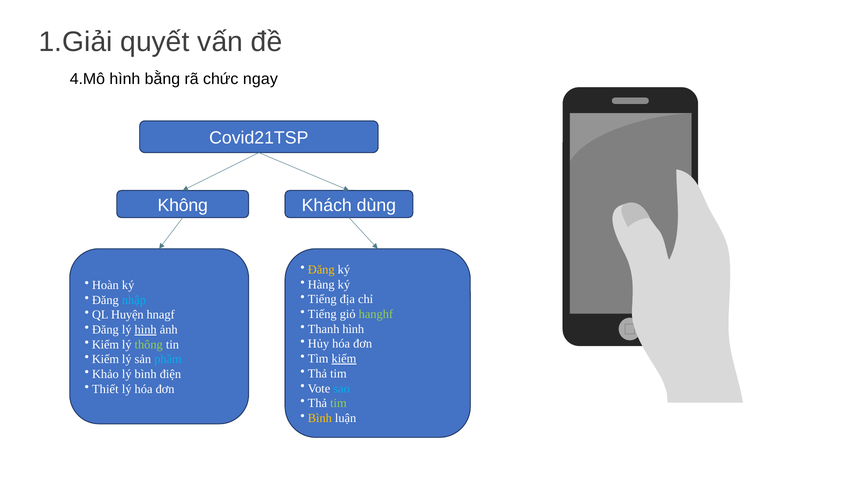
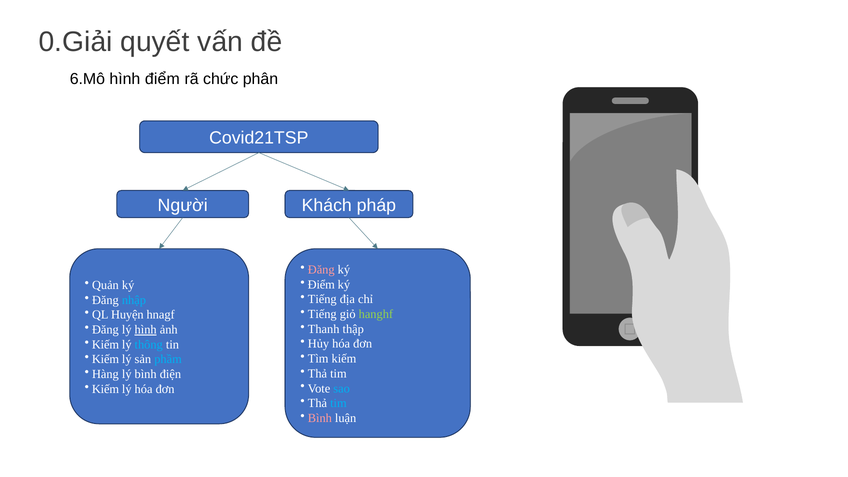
1.Giải: 1.Giải -> 0.Giải (76, 42)
4.Mô: 4.Mô -> 6.Mô (87, 79)
hình bằng: bằng -> điểm (162, 79)
ngay: ngay -> phân (260, 79)
Không: Không -> Người (183, 205)
dùng: dùng -> pháp (376, 205)
Đăng colour: yellow -> pink (321, 270)
Hàng: Hàng -> Điểm (321, 284)
Hoàn: Hoàn -> Quản (105, 285)
Thanh hình: hình -> thập (353, 329)
thông colour: light green -> light blue (149, 345)
kiếm underline: present -> none (344, 359)
Khảo: Khảo -> Hàng (105, 374)
Thiết: Thiết -> Kiếm (105, 389)
tim colour: light green -> light blue (338, 403)
Bình colour: yellow -> pink (320, 418)
